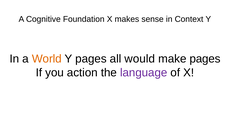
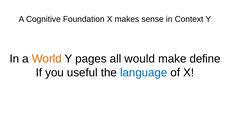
make pages: pages -> define (205, 58)
action: action -> useful (82, 72)
language colour: purple -> blue (144, 72)
